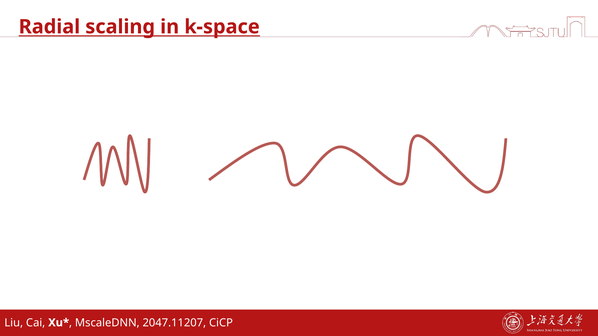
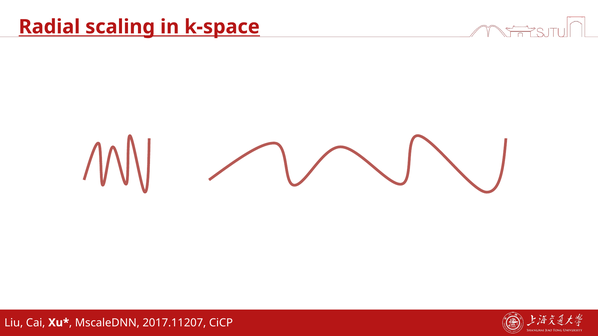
2047.11207: 2047.11207 -> 2017.11207 (174, 323)
